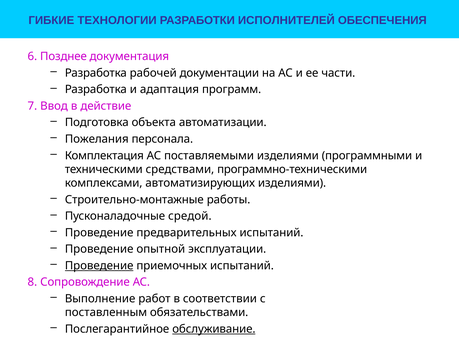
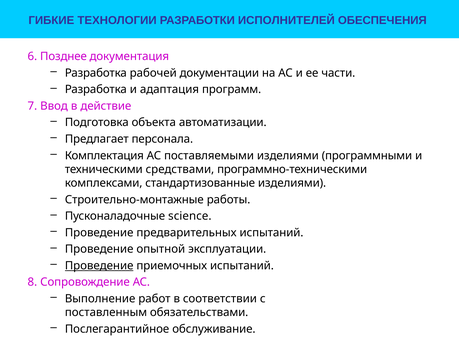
Пожелания: Пожелания -> Предлагает (97, 139)
автоматизирующих: автоматизирующих -> стандартизованные (200, 183)
средой: средой -> science (190, 216)
обслуживание underline: present -> none (214, 329)
